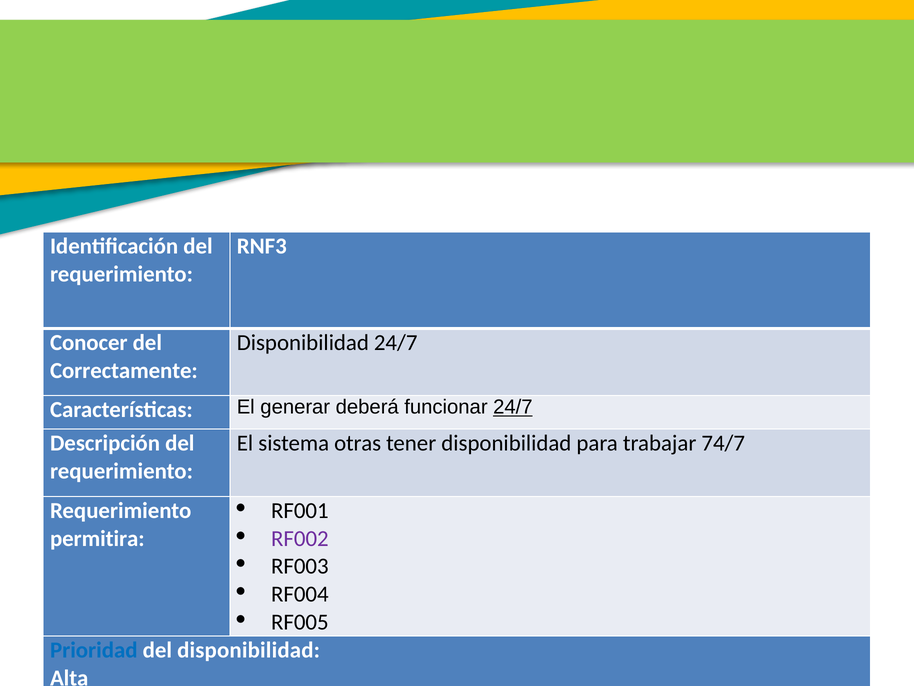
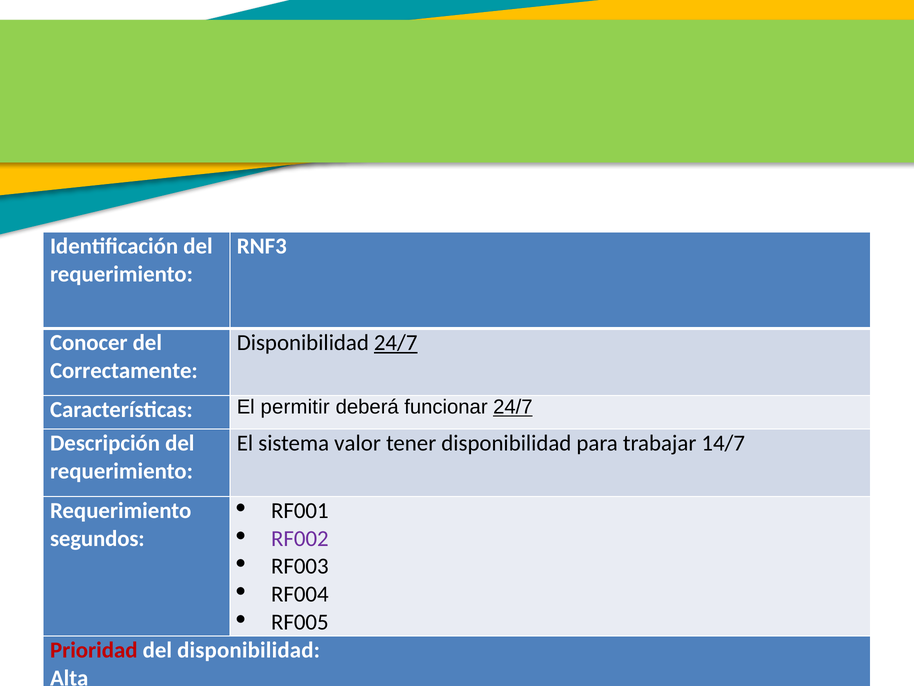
24/7 underline: none -> present (396, 343)
generar: generar -> permitir (295, 407)
otras: otras -> valor (358, 443)
74/7: 74/7 -> 14/7 (723, 443)
permitira: permitira -> segundos (97, 538)
Prioridad colour: blue -> red (94, 650)
